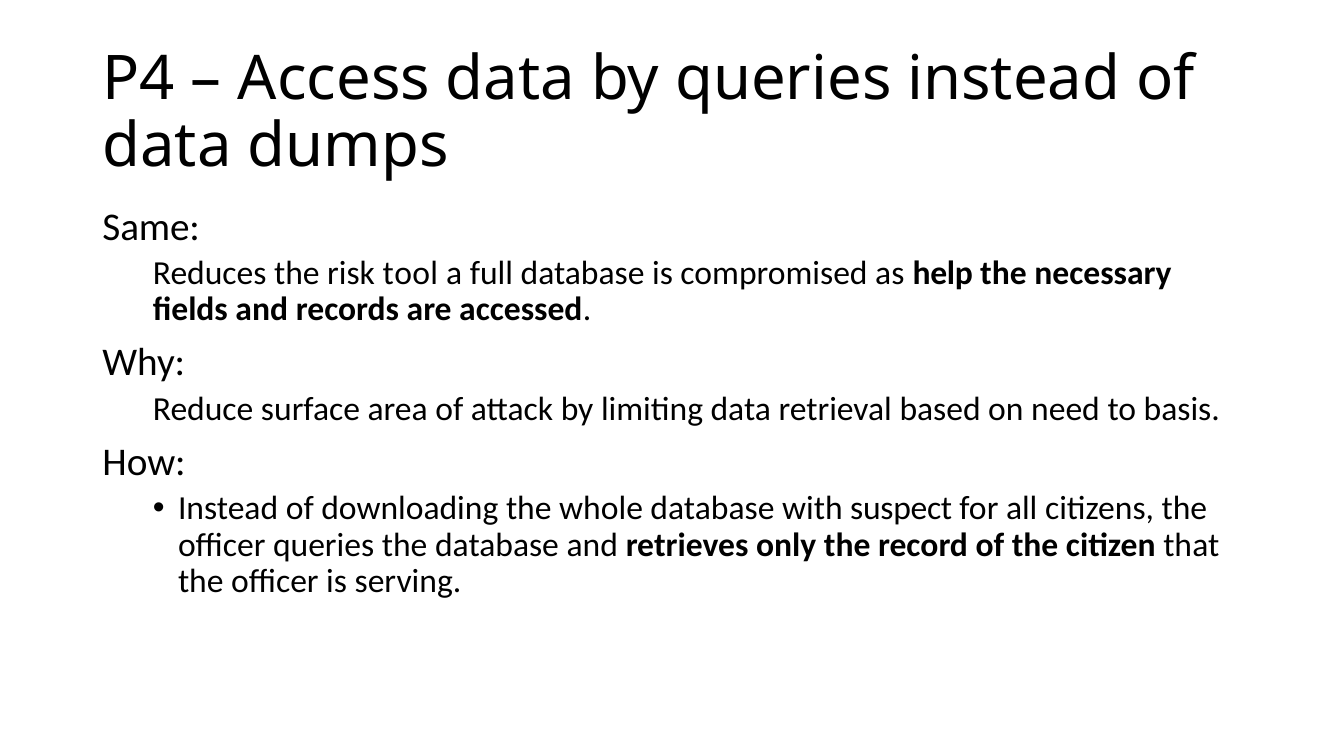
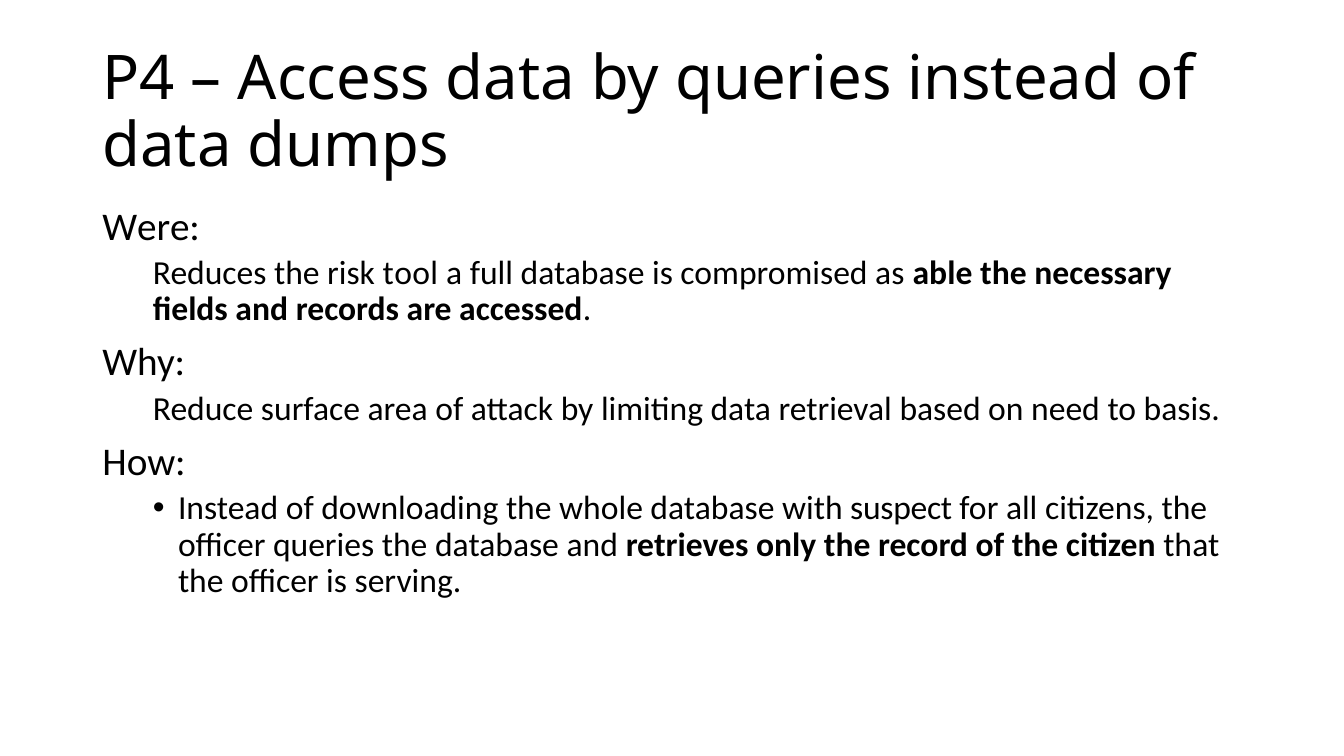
Same: Same -> Were (151, 227)
help: help -> able (943, 273)
